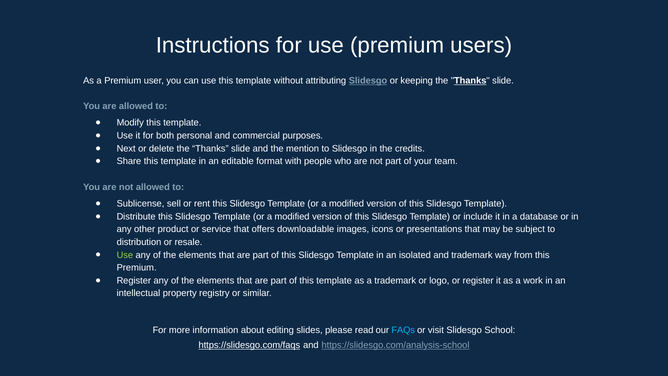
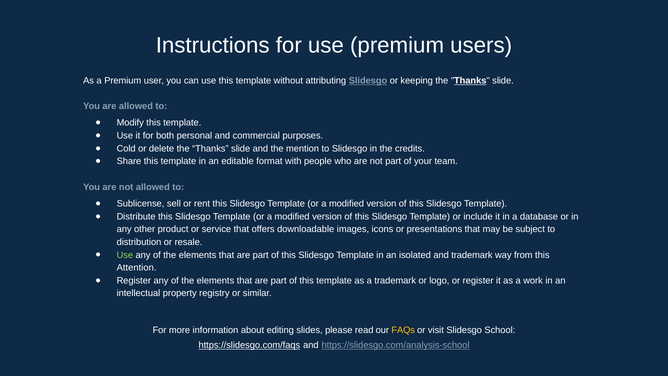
Next: Next -> Cold (126, 148)
Premium: Premium -> Attention (137, 268)
FAQs colour: light blue -> yellow (403, 330)
